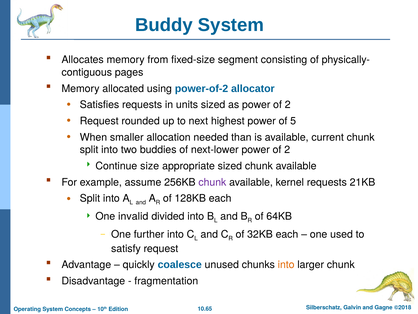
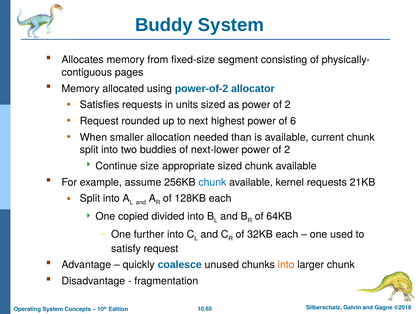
5: 5 -> 6 (293, 121)
chunk colour: purple -> blue (212, 182)
invalid: invalid -> copied (133, 216)
